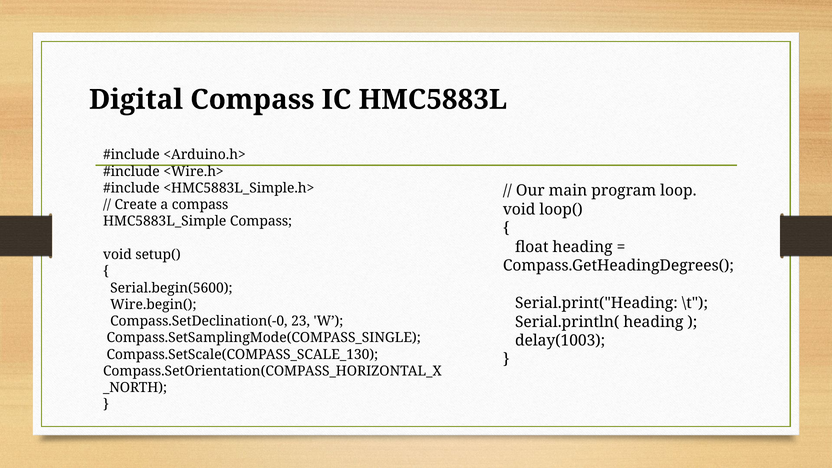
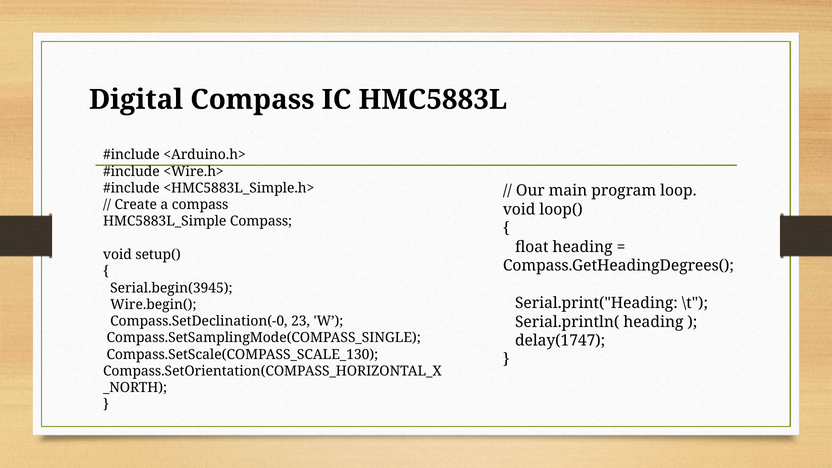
Serial.begin(5600: Serial.begin(5600 -> Serial.begin(3945 (171, 288)
delay(1003: delay(1003 -> delay(1747 (560, 341)
